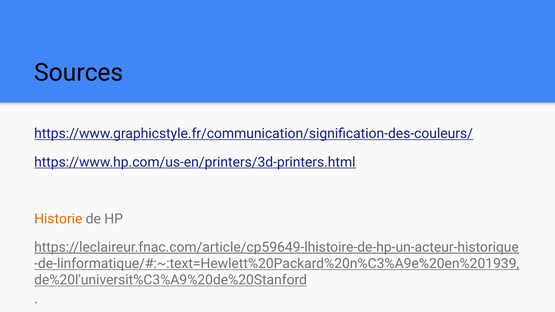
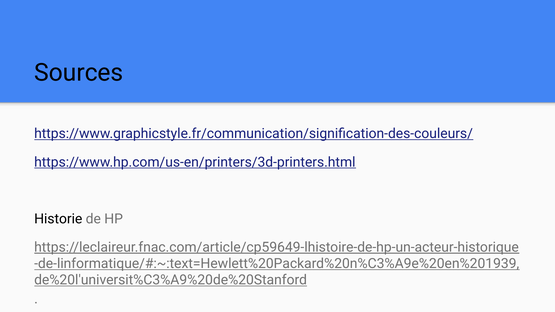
Historie colour: orange -> black (58, 219)
